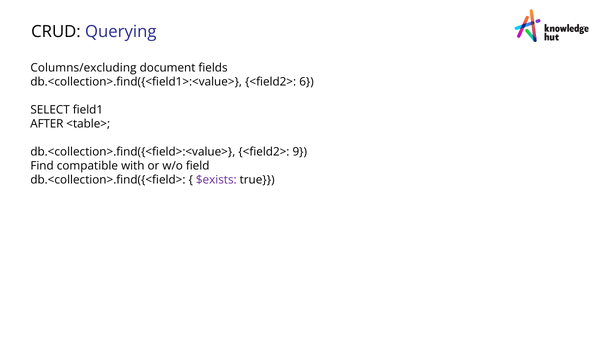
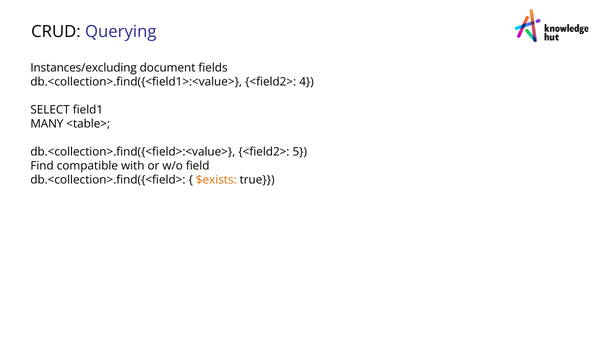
Columns/excluding: Columns/excluding -> Instances/excluding (84, 68)
6: 6 -> 4 (306, 82)
AFTER: AFTER -> MANY (47, 124)
9: 9 -> 5 (300, 152)
$exists colour: purple -> orange (216, 180)
